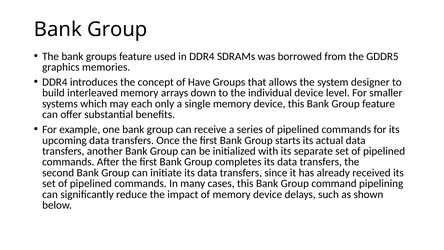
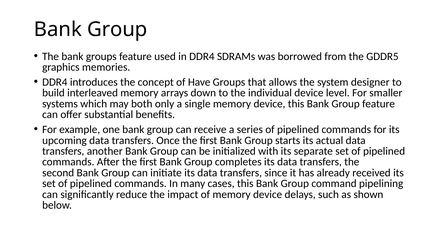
each: each -> both (142, 104)
